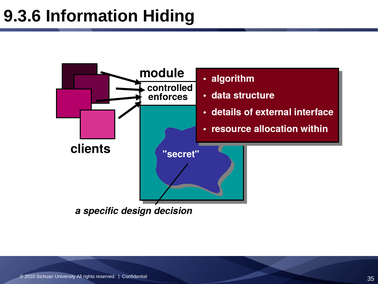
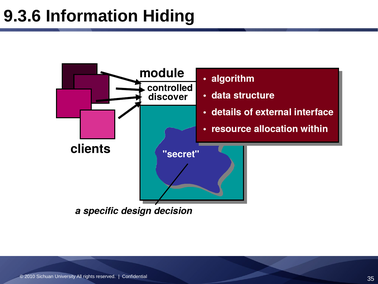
enforces: enforces -> discover (168, 97)
